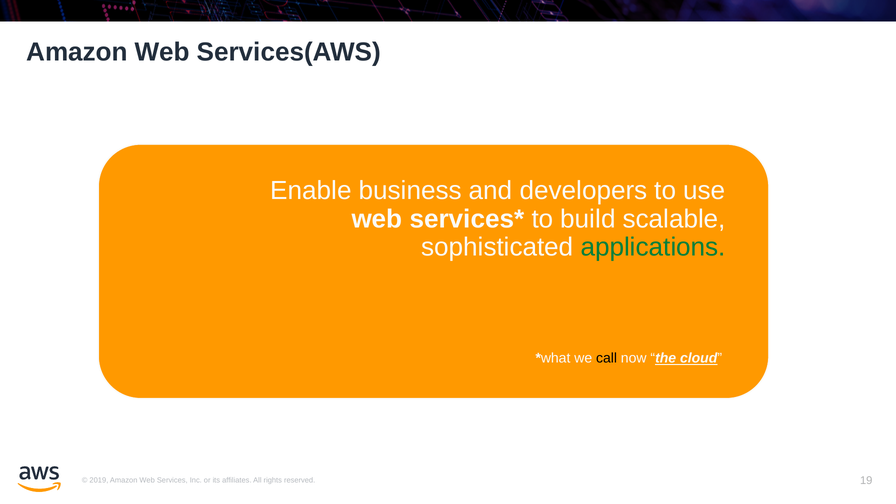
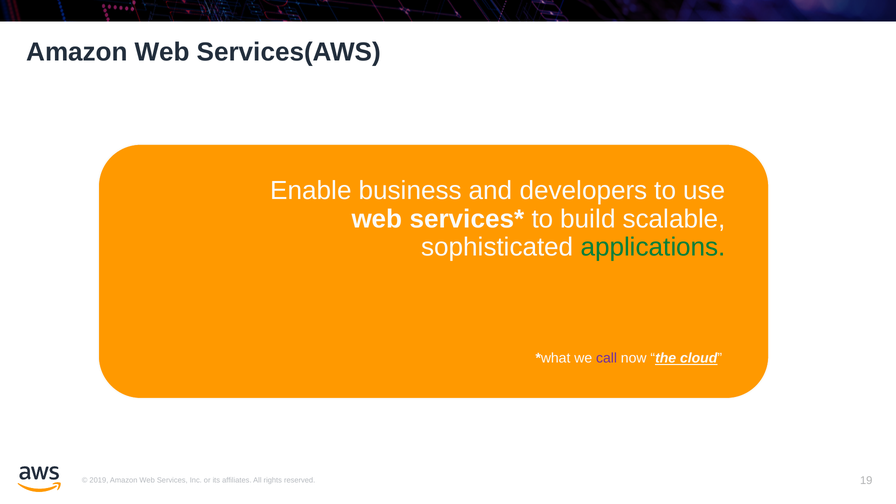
call colour: black -> purple (607, 358)
